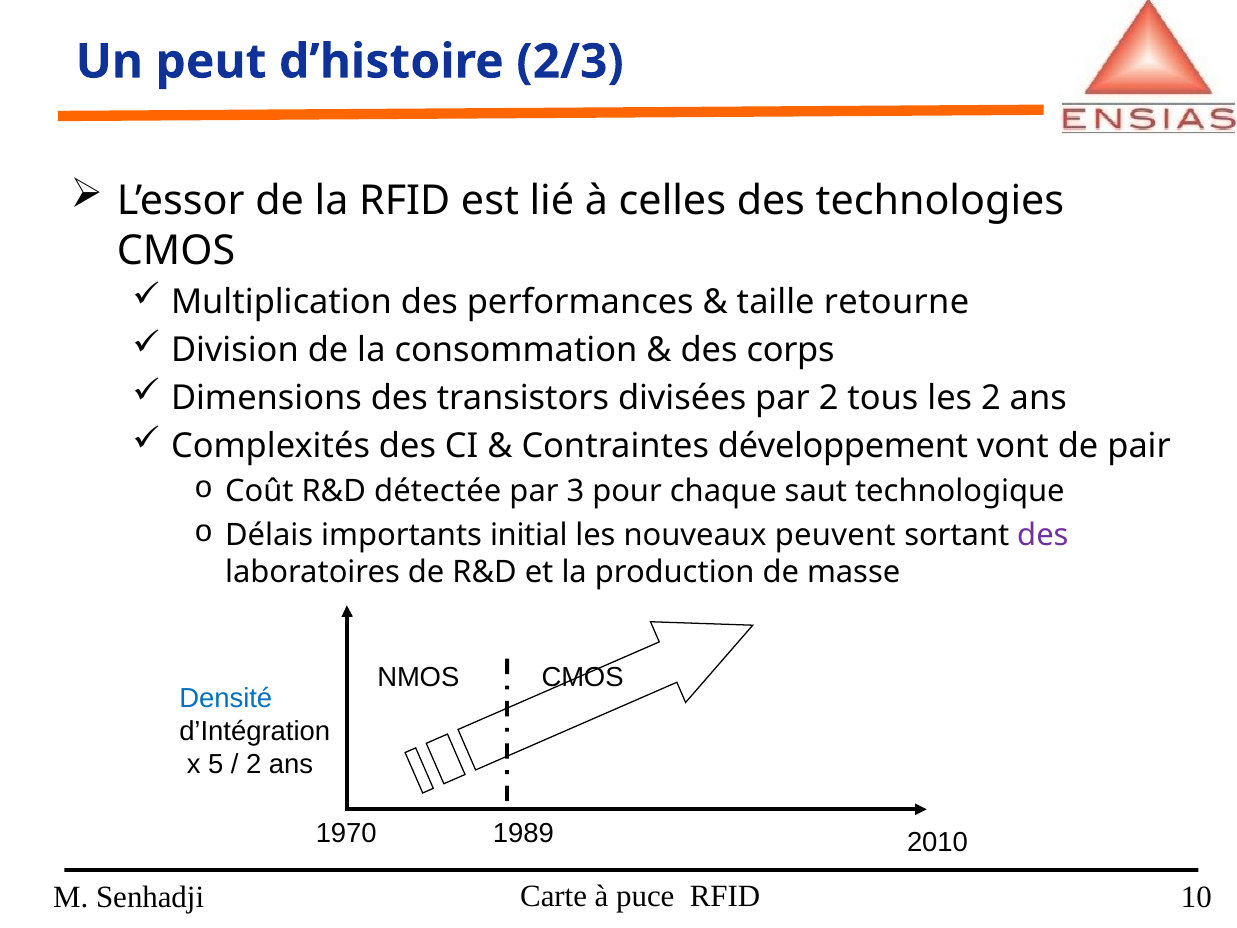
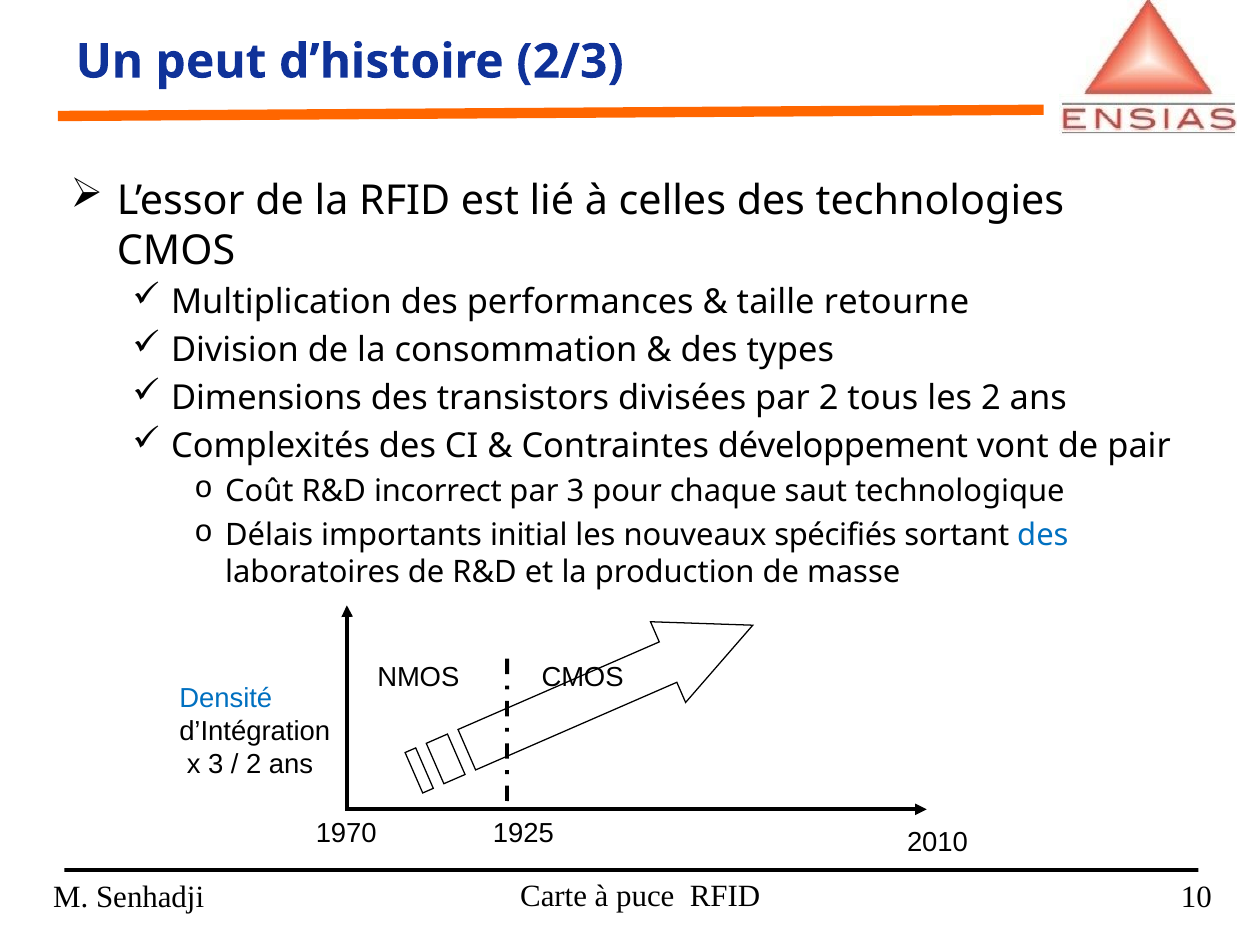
corps: corps -> types (790, 350)
détectée: détectée -> incorrect (438, 492)
peuvent: peuvent -> spécifiés (835, 535)
des colour: purple -> blue (1043, 535)
x 5: 5 -> 3 (216, 764)
1989: 1989 -> 1925 (523, 833)
